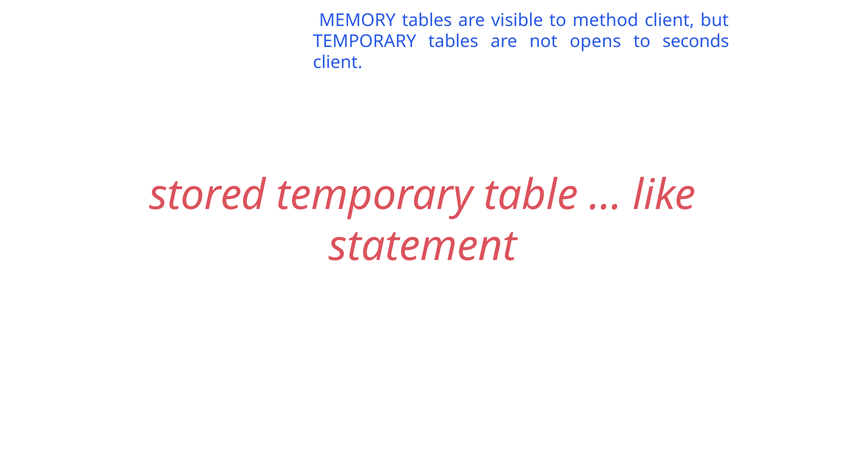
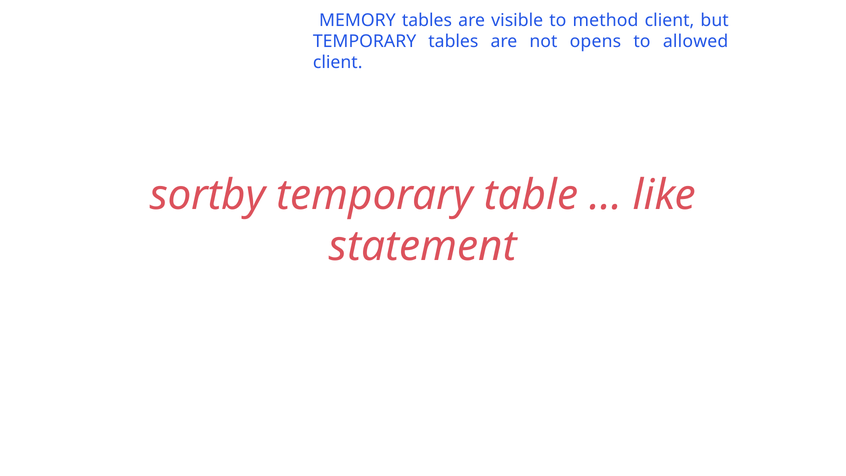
seconds: seconds -> allowed (696, 41)
stored: stored -> sortby (208, 195)
